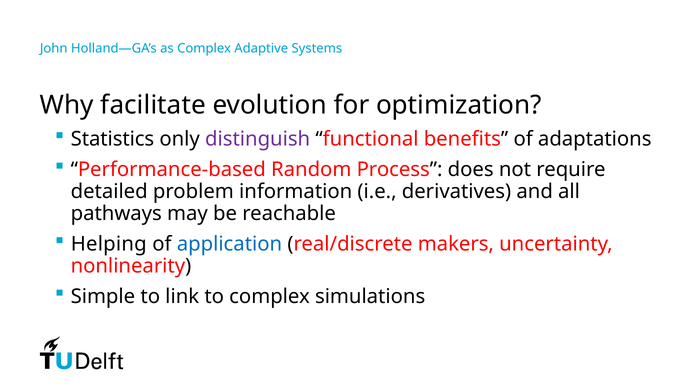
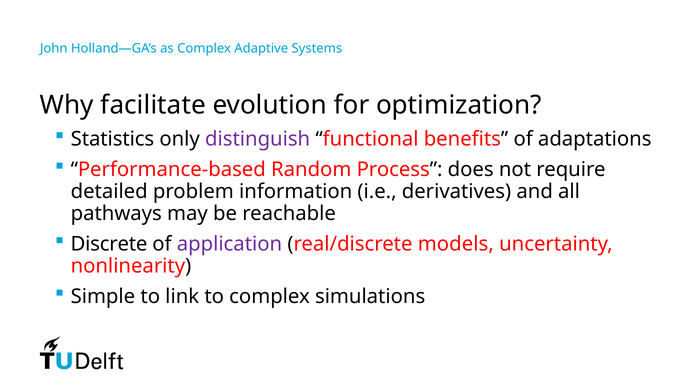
Helping: Helping -> Discrete (109, 244)
application colour: blue -> purple (229, 244)
makers: makers -> models (456, 244)
